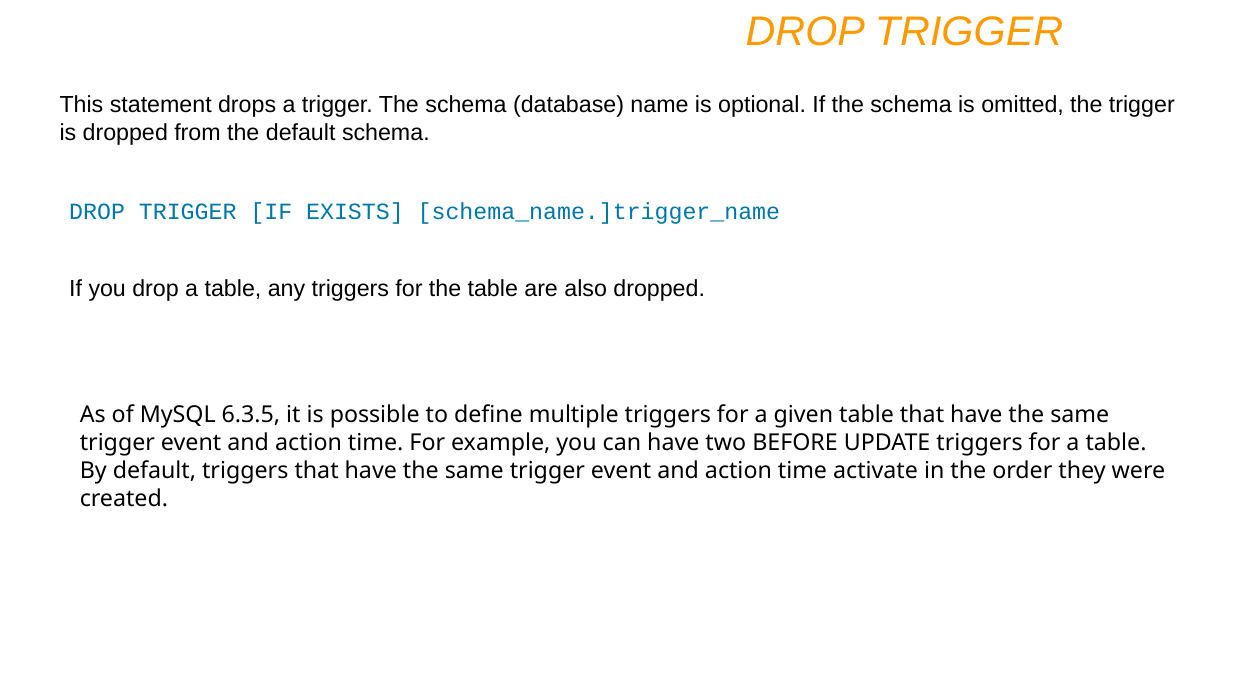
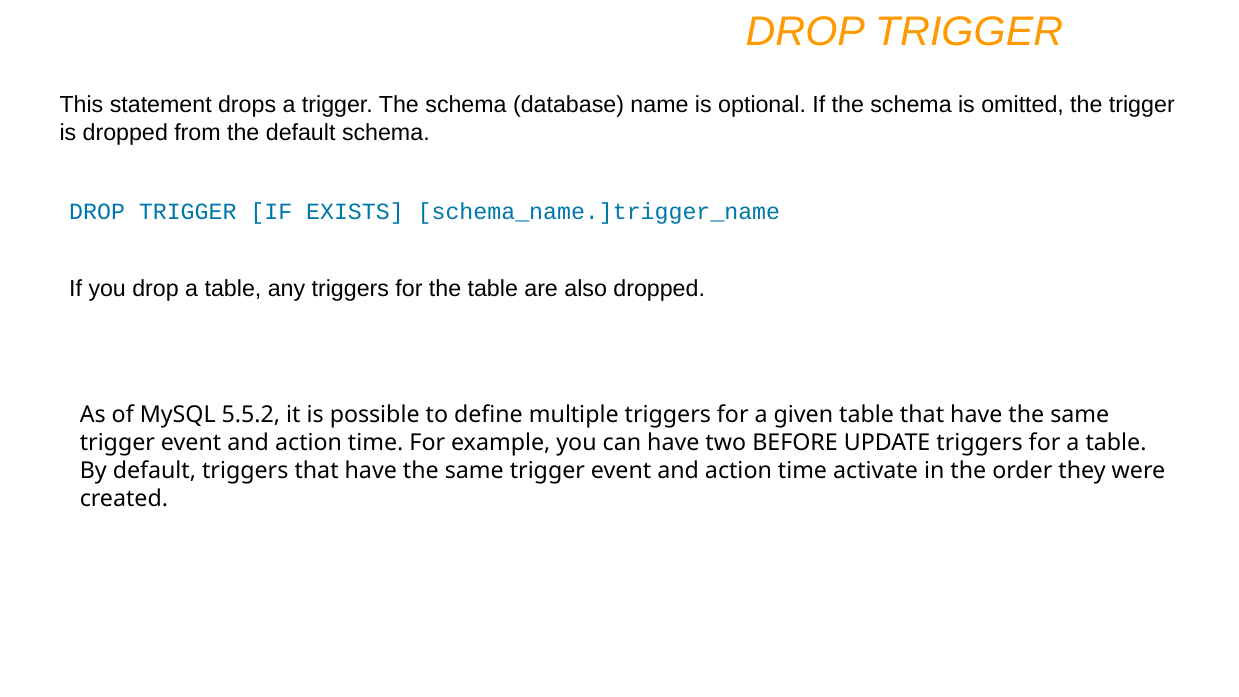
6.3.5: 6.3.5 -> 5.5.2 (251, 415)
